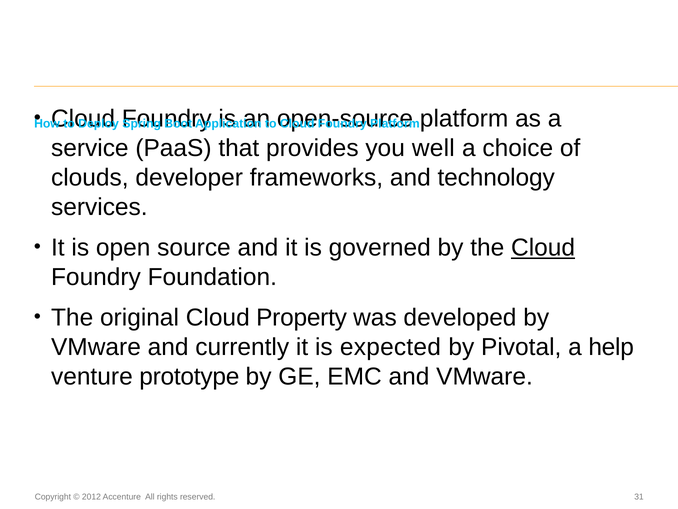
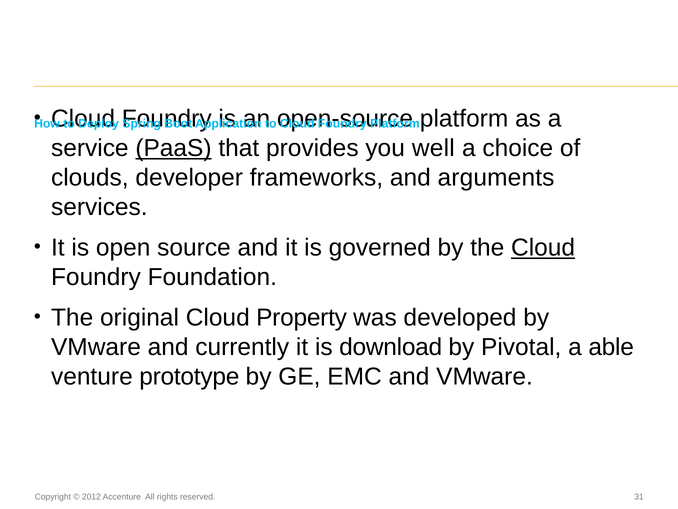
PaaS underline: none -> present (173, 148)
technology: technology -> arguments (496, 178)
expected: expected -> download (391, 347)
help: help -> able (611, 347)
